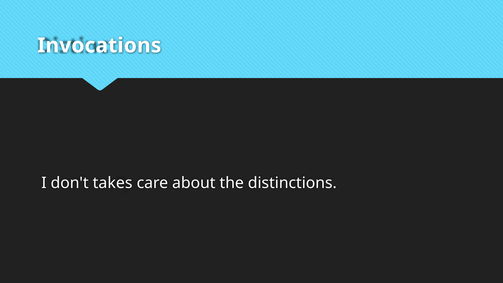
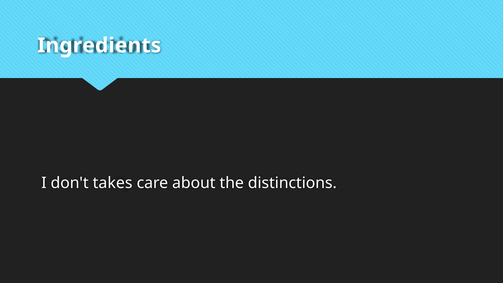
Invocations: Invocations -> Ingredients (99, 45)
